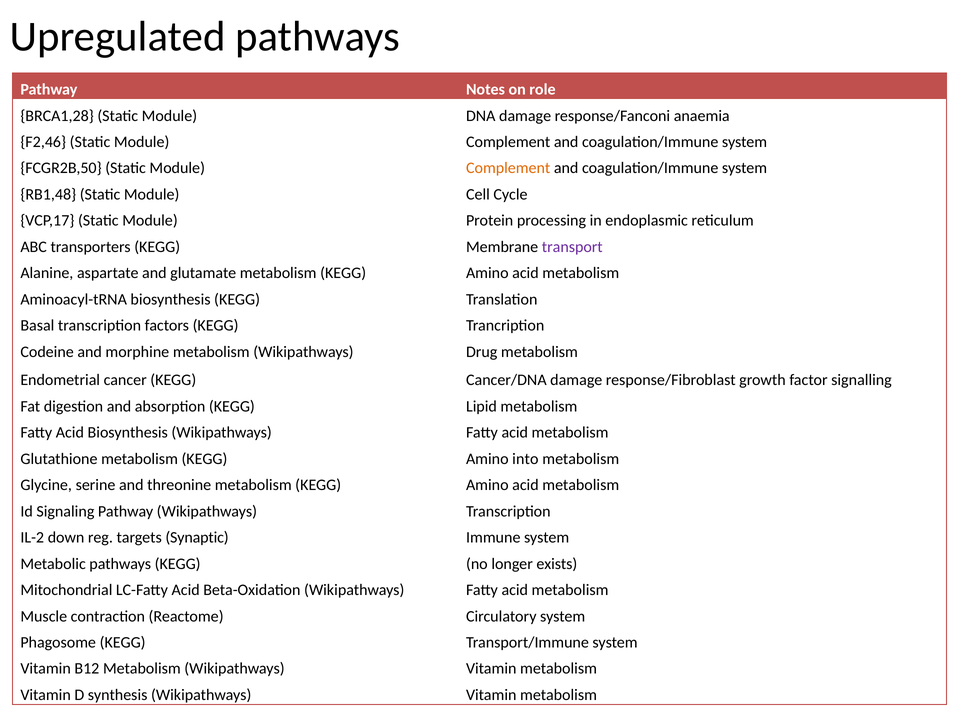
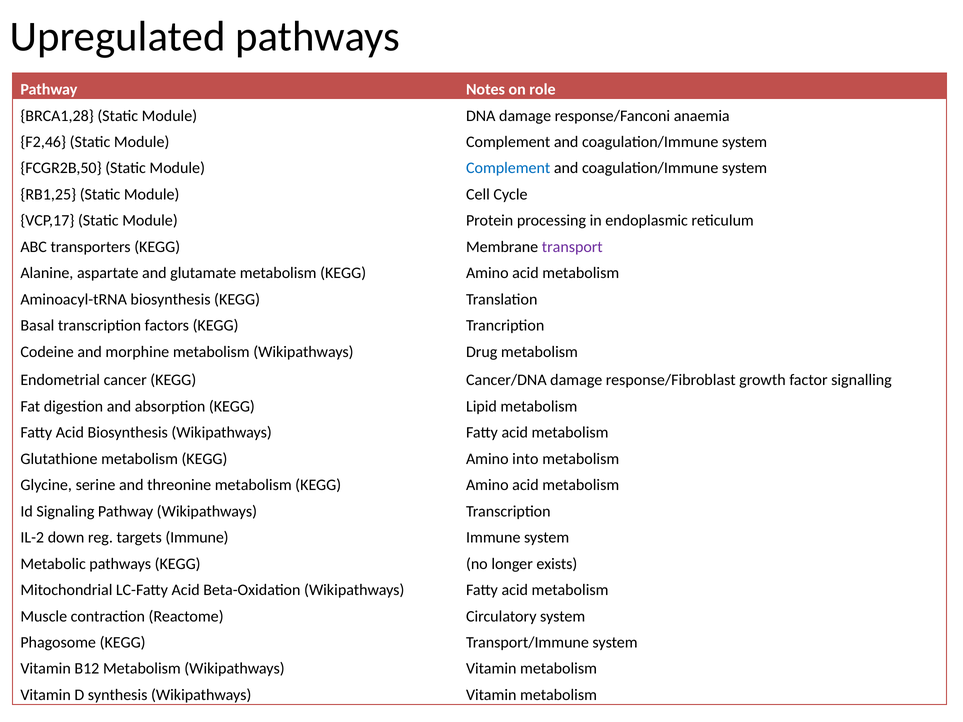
Complement colour: orange -> blue (508, 168)
RB1,48: RB1,48 -> RB1,25 (48, 194)
targets Synaptic: Synaptic -> Immune (197, 538)
